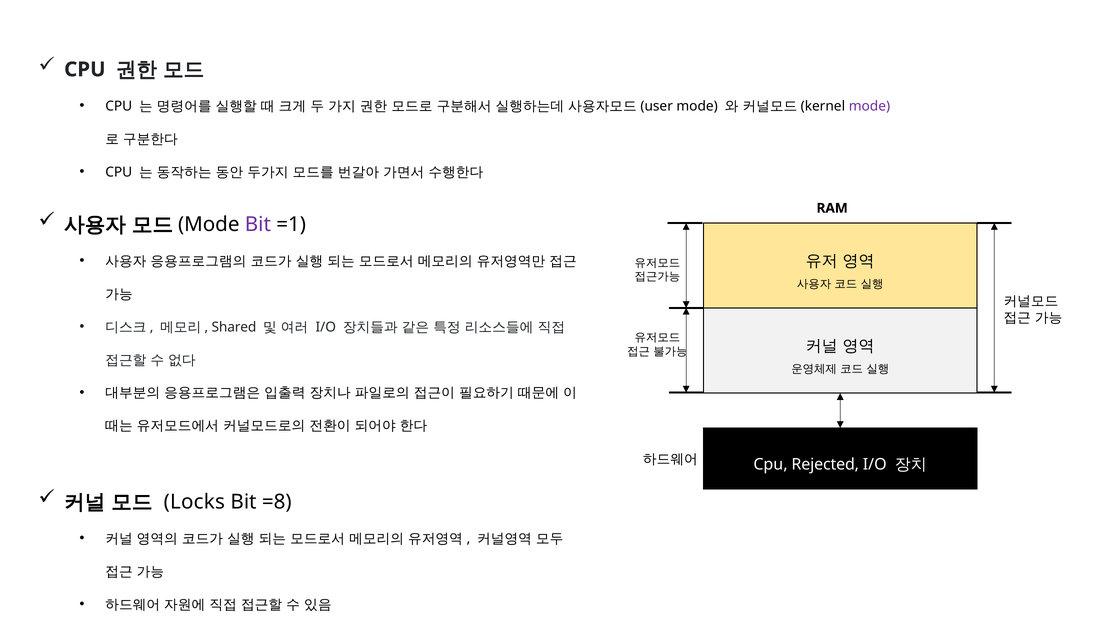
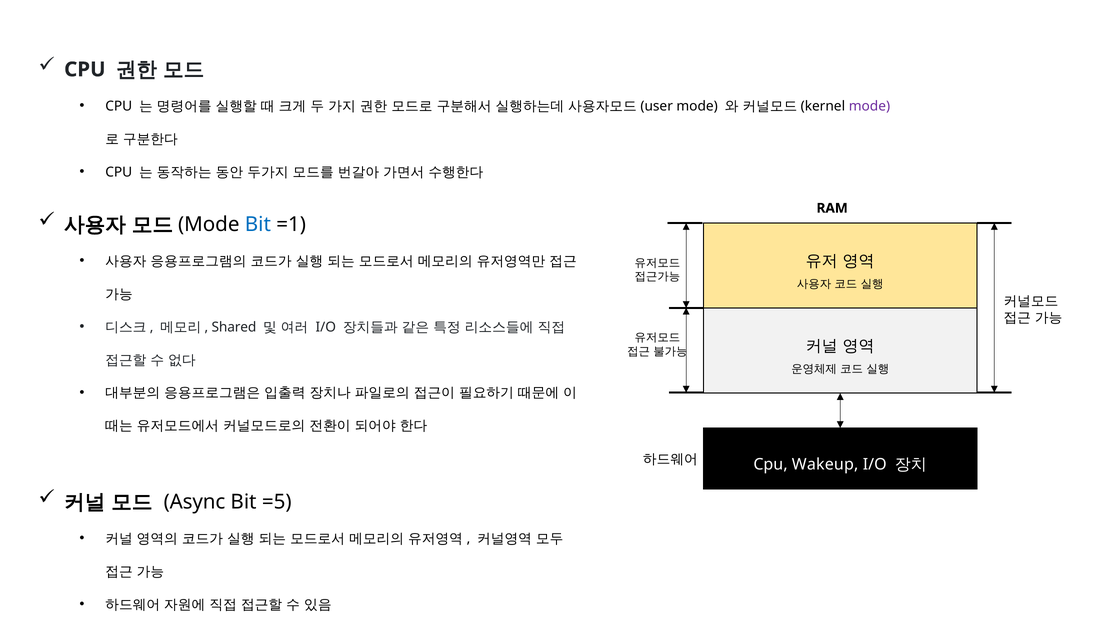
Bit colour: purple -> blue (258, 224)
Rejected: Rejected -> Wakeup (825, 464)
Locks: Locks -> Async (194, 502)
=8: =8 -> =5 (277, 502)
